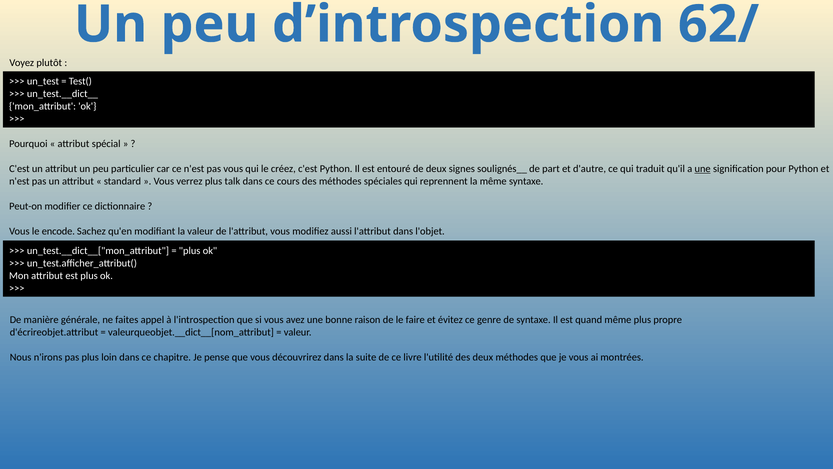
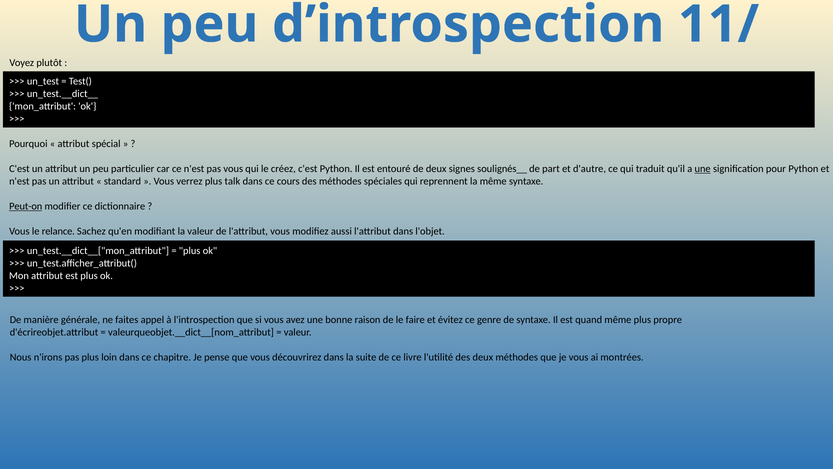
62/: 62/ -> 11/ (719, 24)
Peut-on underline: none -> present (26, 206)
encode: encode -> relance (58, 231)
